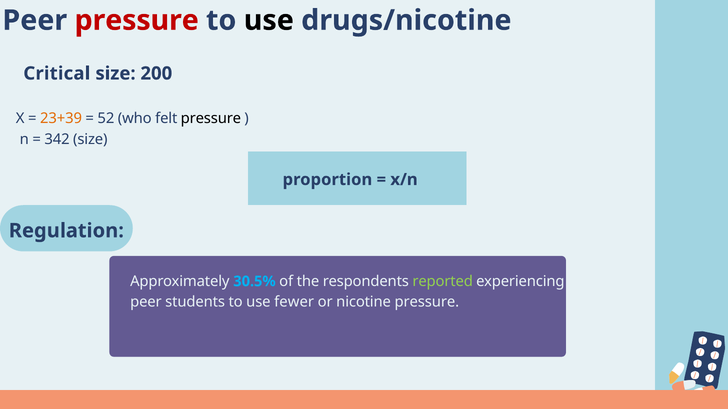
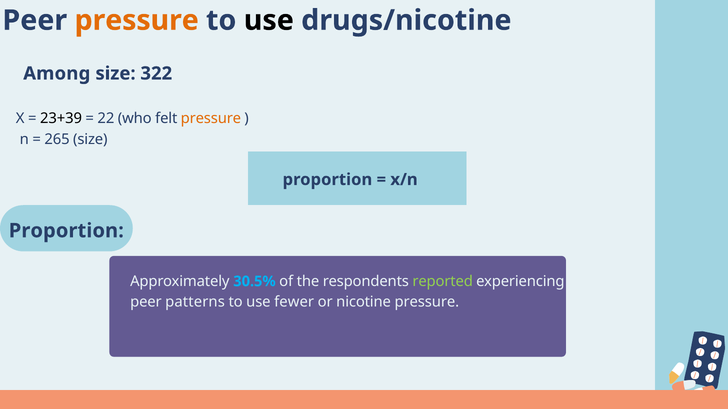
pressure colour: red -> orange (137, 20)
Critical: Critical -> Among (57, 74)
200: 200 -> 322 (156, 74)
23+39 colour: orange -> black (61, 119)
52: 52 -> 22 (106, 119)
pressure colour: black -> orange (211, 119)
342: 342 -> 265 (57, 139)
Regulation: Regulation -> Proportion (66, 231)
students: students -> patterns (195, 302)
